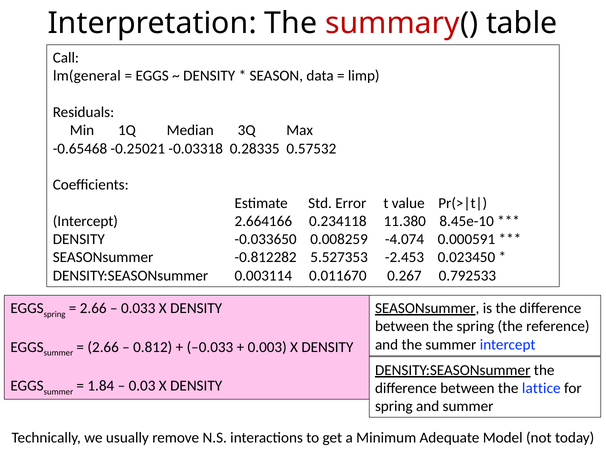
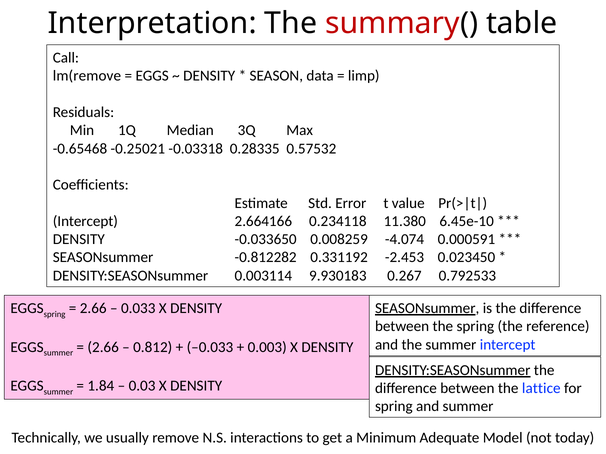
lm(general: lm(general -> lm(remove (87, 76)
8.45e-10: 8.45e-10 -> 6.45e-10 (467, 221)
5.527353: 5.527353 -> 0.331192 (339, 258)
0.011670: 0.011670 -> 9.930183 (338, 276)
